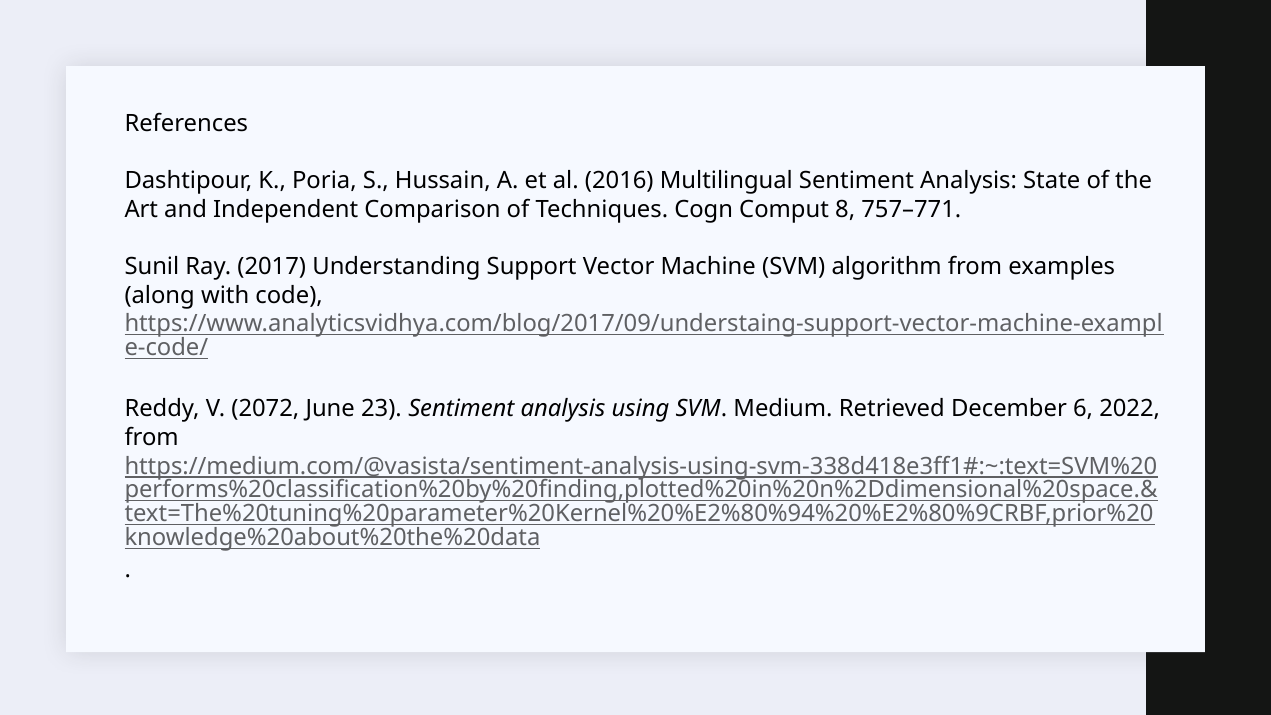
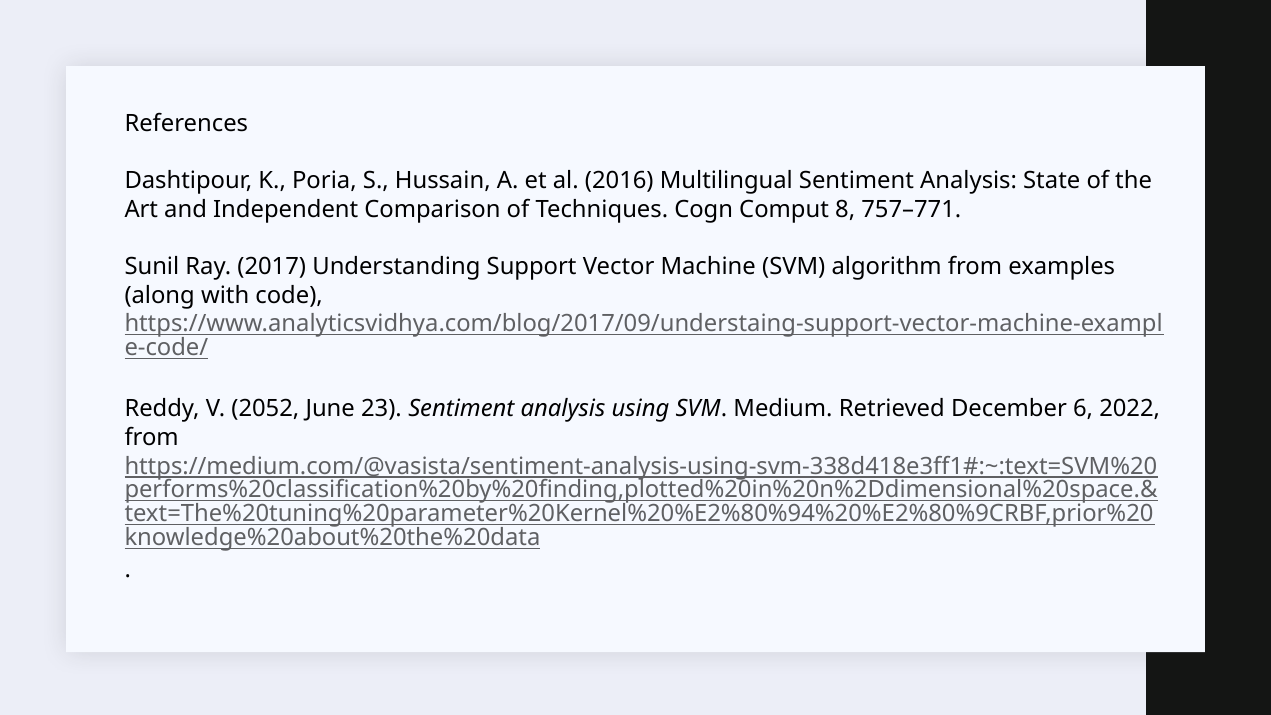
2072: 2072 -> 2052 (265, 409)
